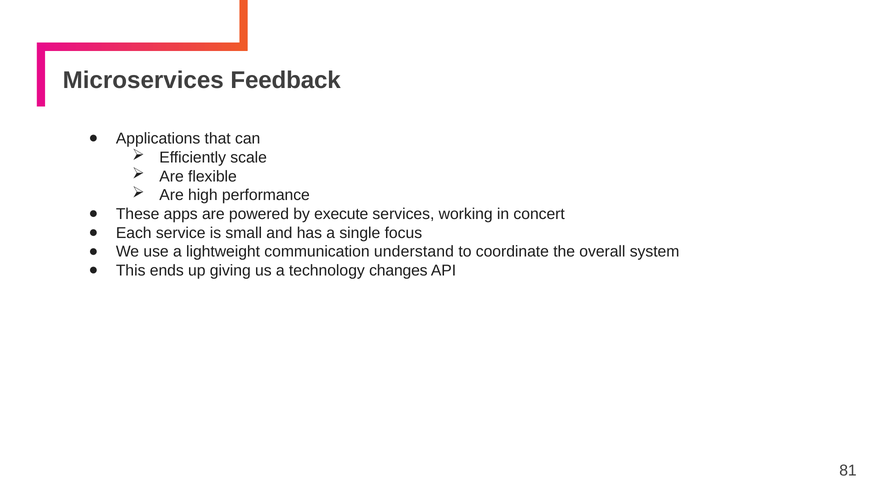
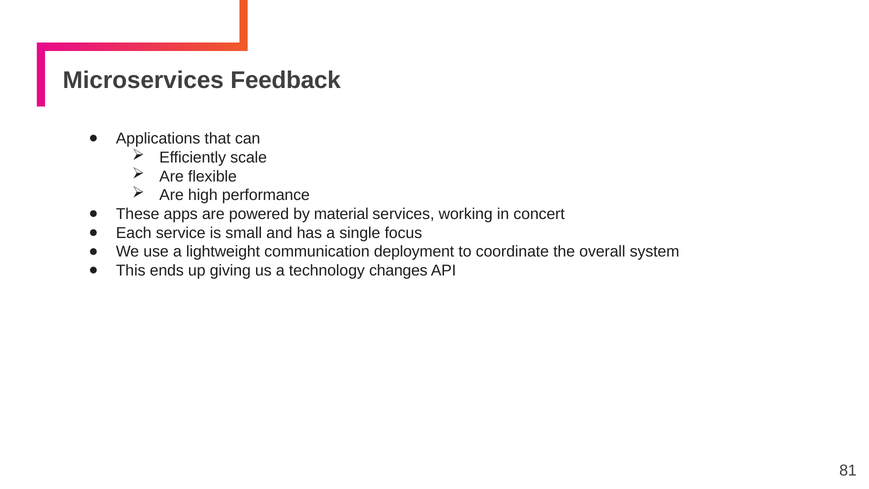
execute: execute -> material (341, 214)
understand: understand -> deployment (414, 252)
